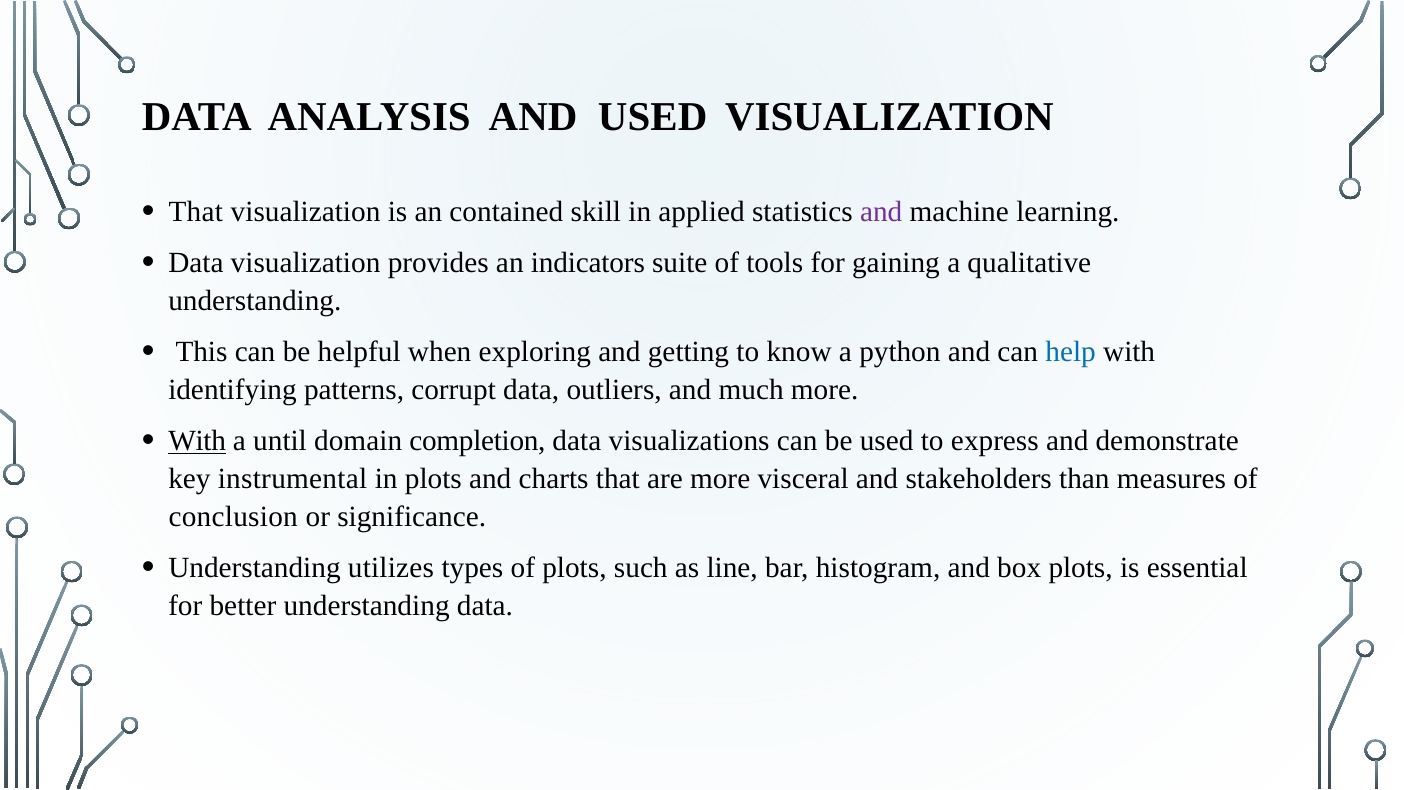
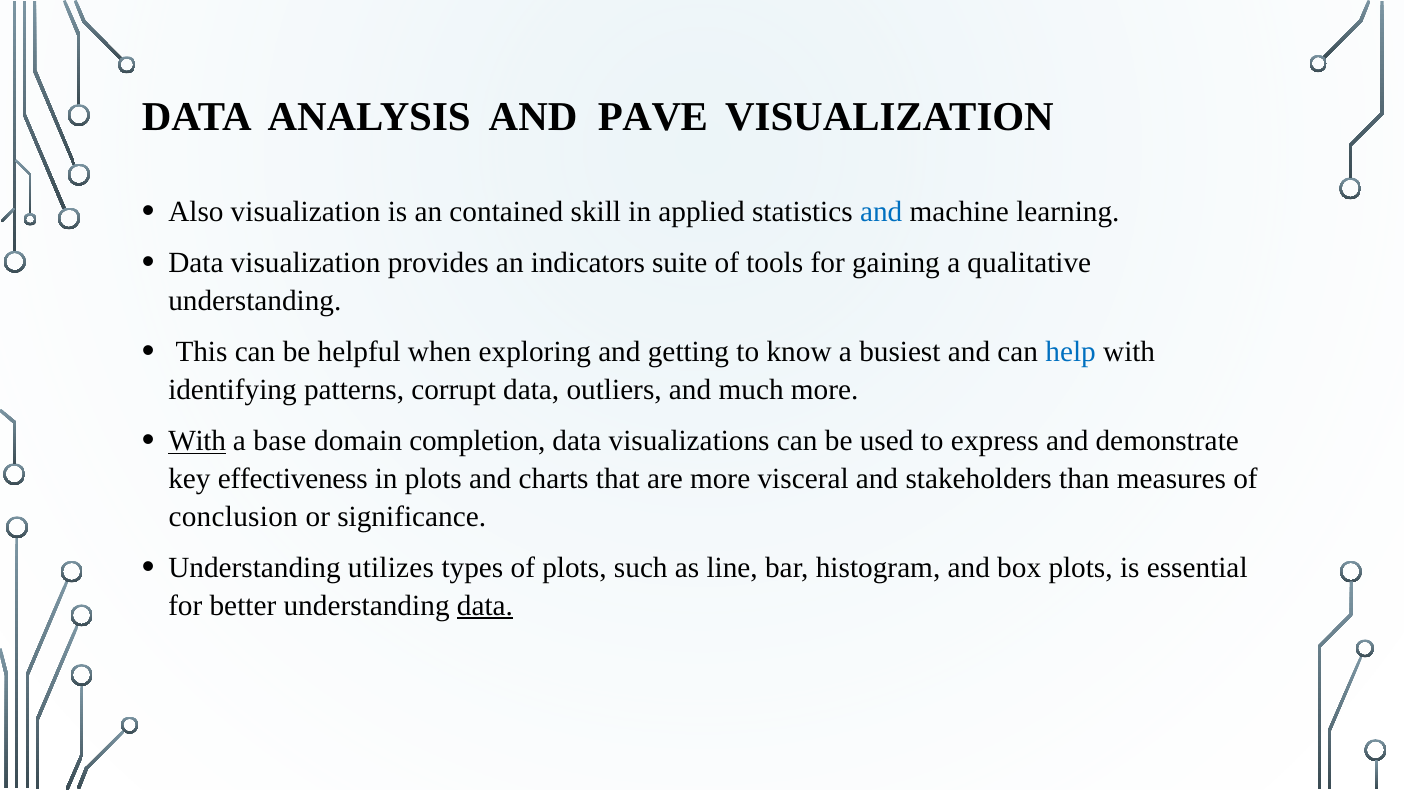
AND USED: USED -> PAVE (653, 116)
That: That -> Also (196, 212)
and colour: purple -> blue (881, 212)
python: python -> busiest (900, 352)
until: until -> base (280, 441)
instrumental: instrumental -> effectiveness (293, 479)
data underline: none -> present (485, 606)
